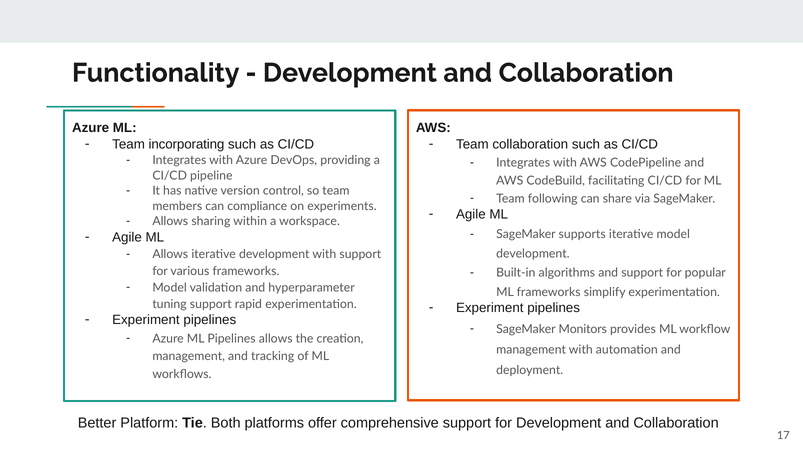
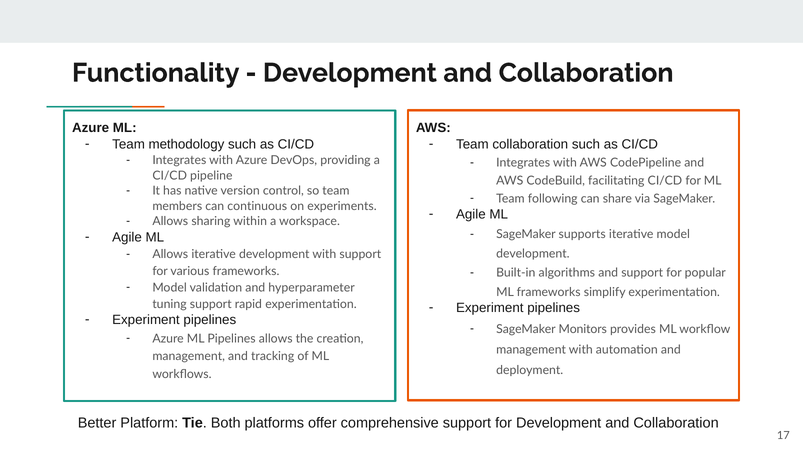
incorporating: incorporating -> methodology (186, 144)
compliance: compliance -> continuous (257, 206)
